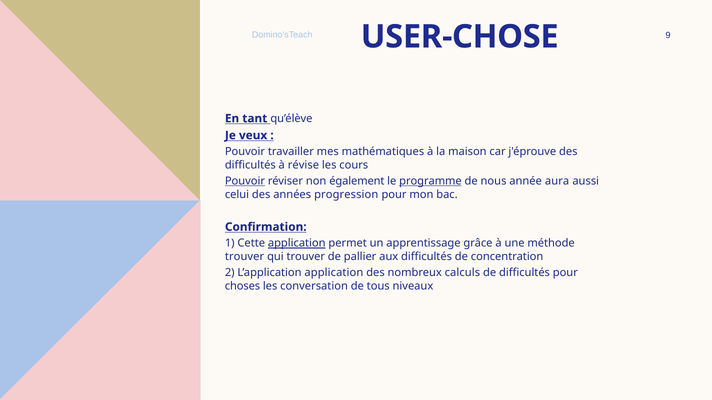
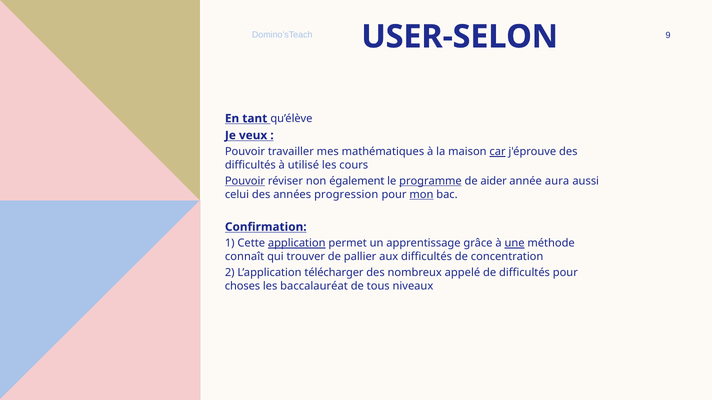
USER-CHOSE: USER-CHOSE -> USER-SELON (460, 37)
car underline: none -> present (498, 152)
révise: révise -> utilisé (303, 165)
nous: nous -> aider (494, 181)
mon underline: none -> present (421, 195)
une underline: none -> present (515, 244)
trouver: trouver -> connaît (245, 257)
L’application application: application -> télécharger (334, 273)
calculs: calculs -> appelé (462, 273)
conversation: conversation -> baccalauréat (314, 286)
